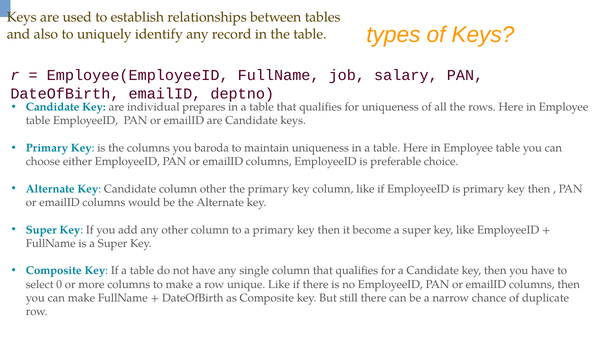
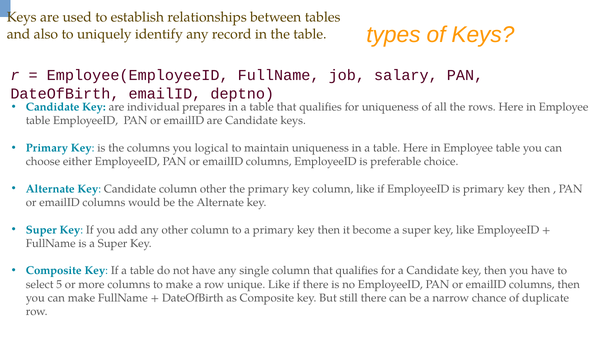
baroda: baroda -> logical (212, 148)
0: 0 -> 5 (59, 284)
